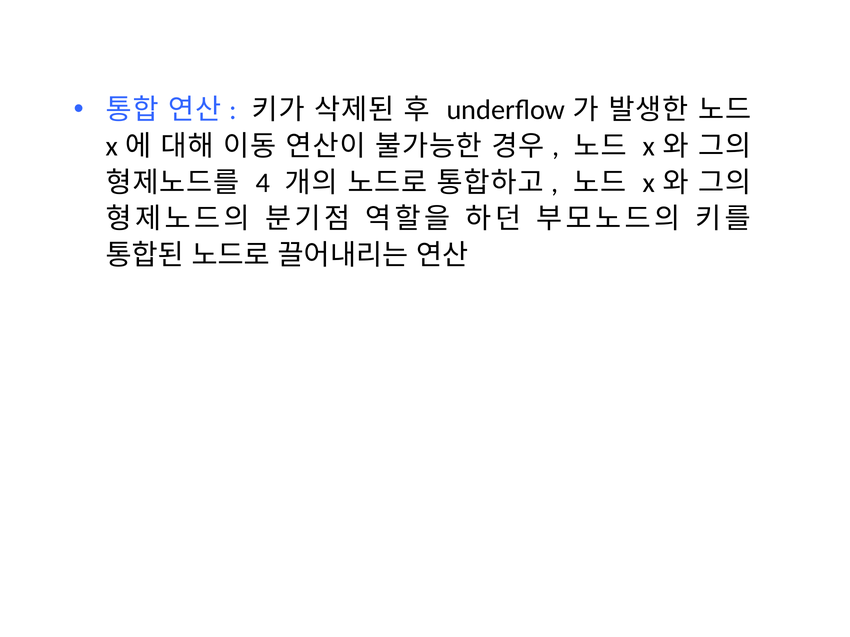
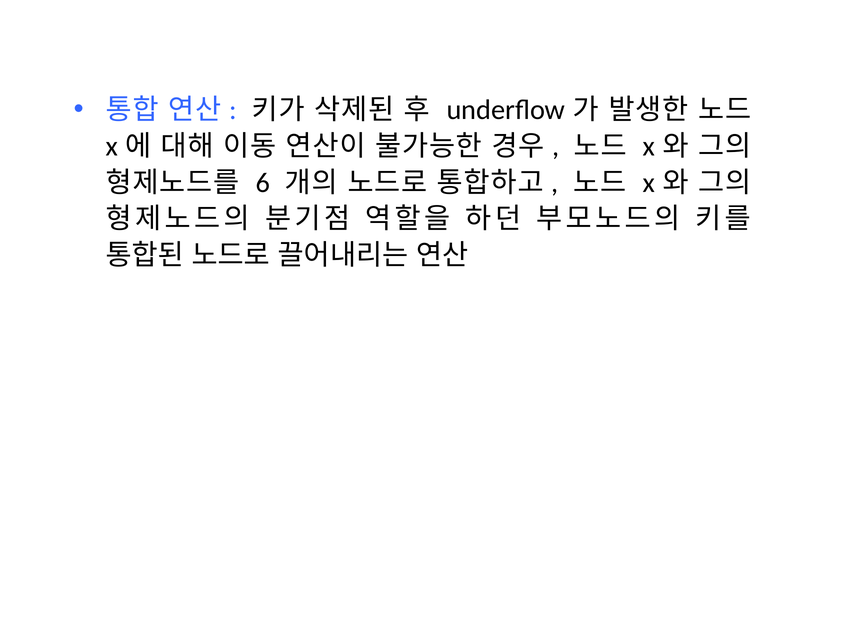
4: 4 -> 6 (263, 183)
